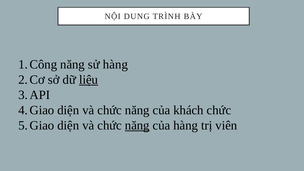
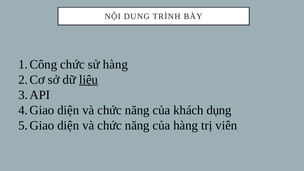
năng: năng -> chức (72, 65)
khách chức: chức -> dụng (219, 110)
năng underline: present -> none (137, 125)
